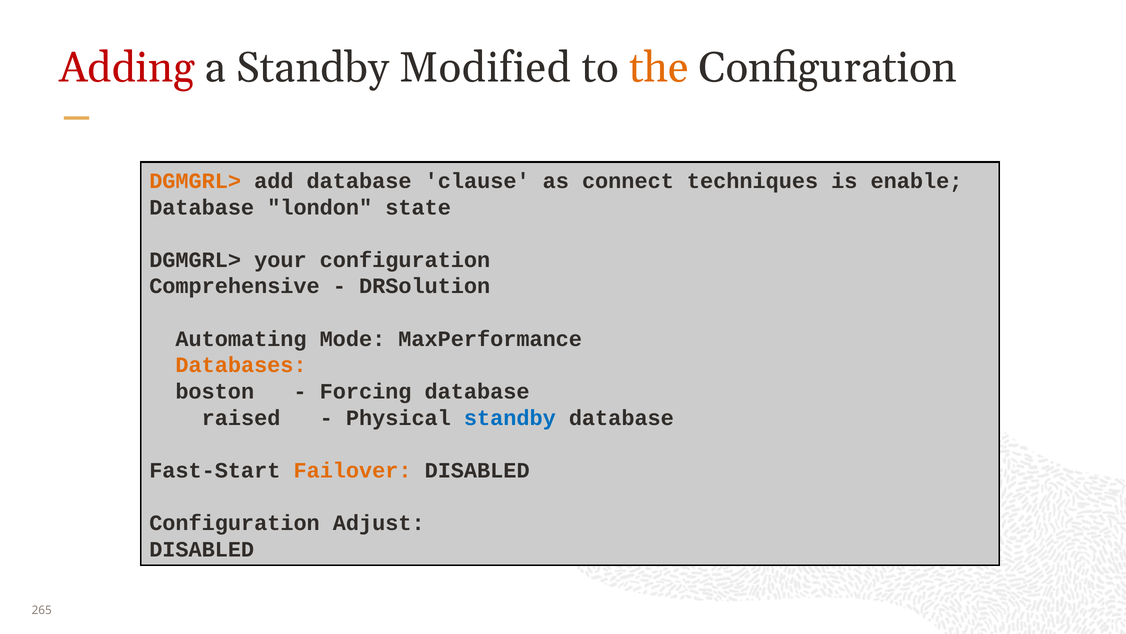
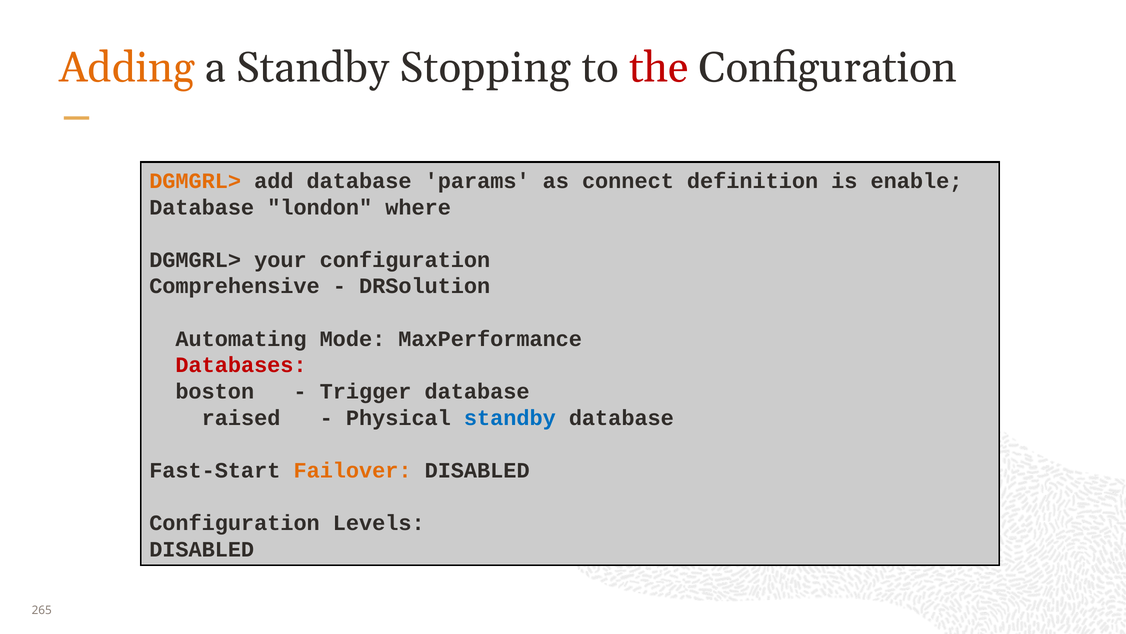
Adding colour: red -> orange (127, 68)
Modified: Modified -> Stopping (485, 68)
the colour: orange -> red (659, 68)
clause: clause -> params (477, 181)
techniques: techniques -> definition (753, 181)
state: state -> where (418, 207)
Databases colour: orange -> red (241, 365)
Forcing: Forcing -> Trigger (366, 391)
Adjust: Adjust -> Levels (379, 523)
